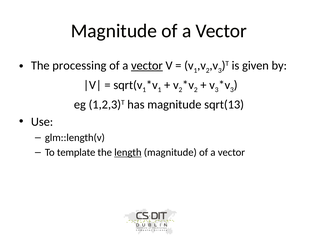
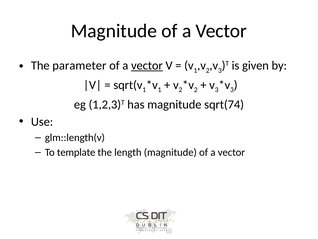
processing: processing -> parameter (79, 65)
sqrt(13: sqrt(13 -> sqrt(74 (224, 104)
length underline: present -> none (128, 152)
